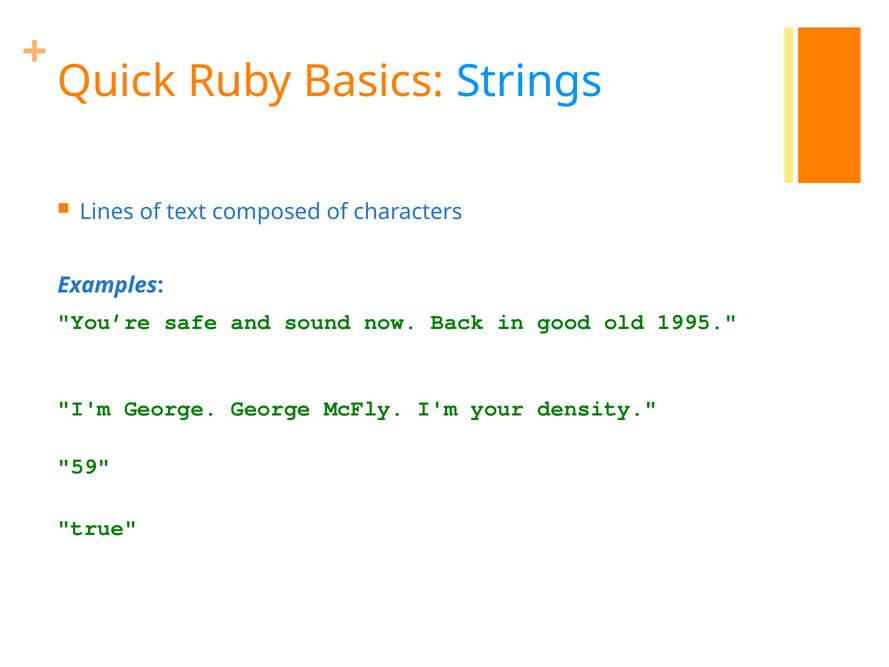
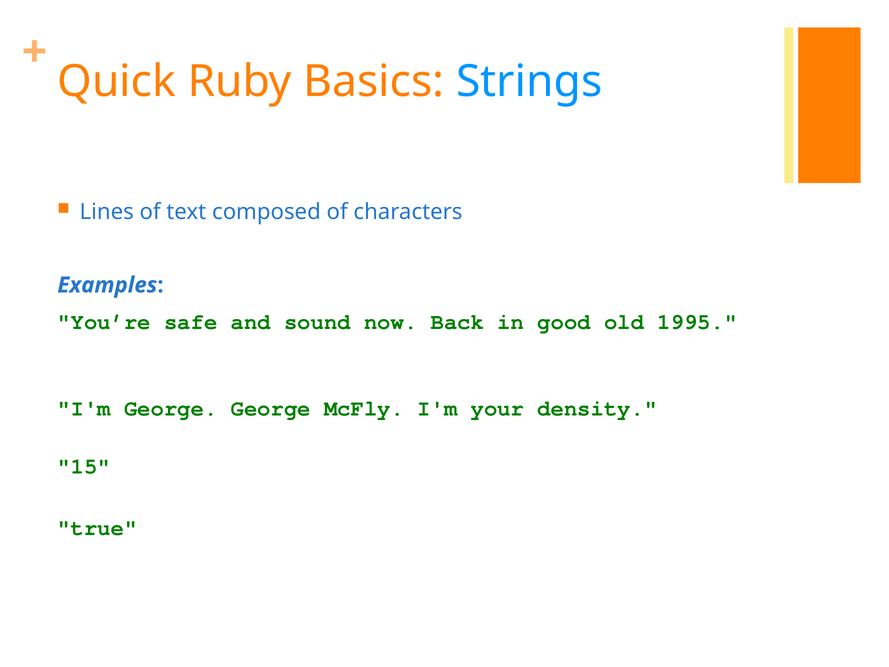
59: 59 -> 15 (84, 466)
